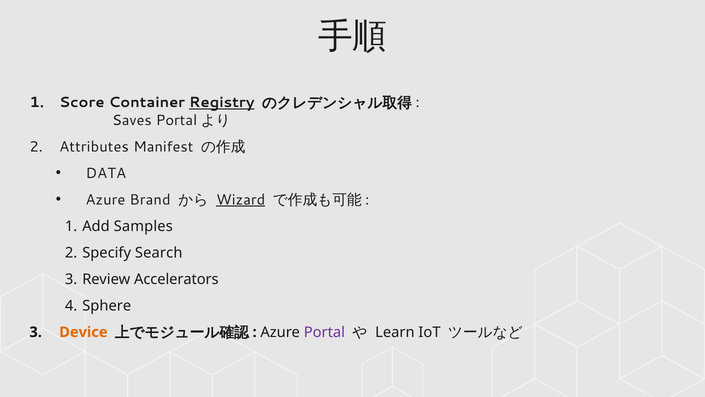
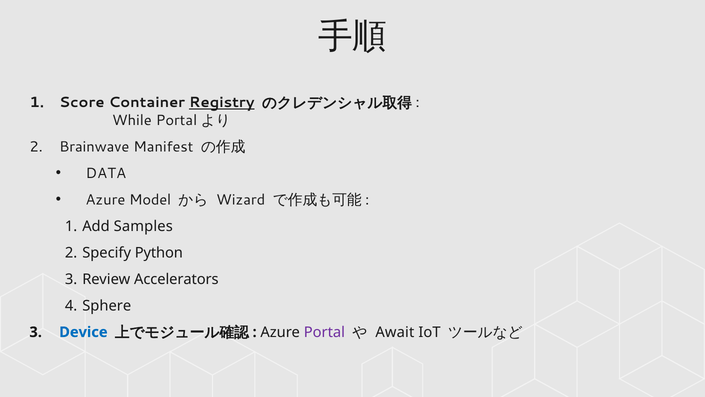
Saves: Saves -> While (132, 120)
Attributes: Attributes -> Brainwave (94, 147)
Brand: Brand -> Model (150, 200)
Wizard underline: present -> none (241, 200)
Search: Search -> Python (159, 252)
Device colour: orange -> blue (83, 332)
Learn: Learn -> Await (395, 332)
